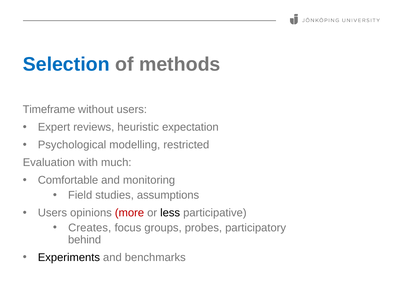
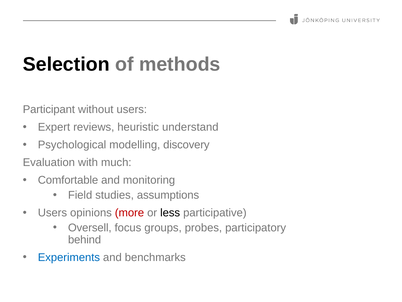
Selection colour: blue -> black (66, 64)
Timeframe: Timeframe -> Participant (49, 109)
expectation: expectation -> understand (190, 127)
restricted: restricted -> discovery (186, 145)
Creates: Creates -> Oversell (90, 227)
Experiments colour: black -> blue (69, 257)
